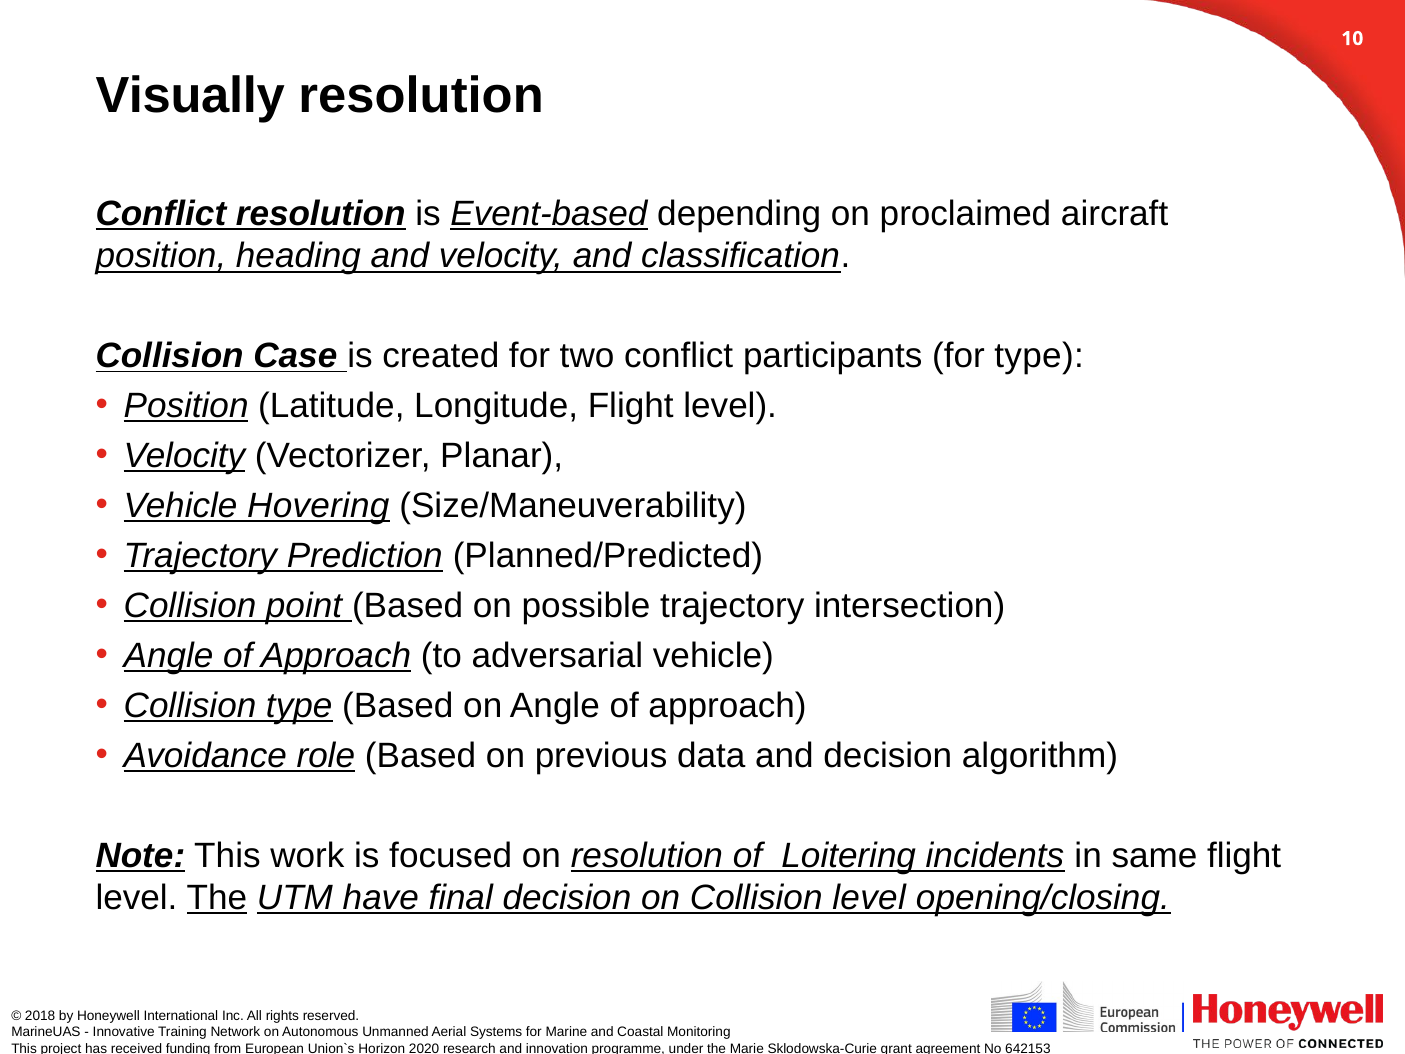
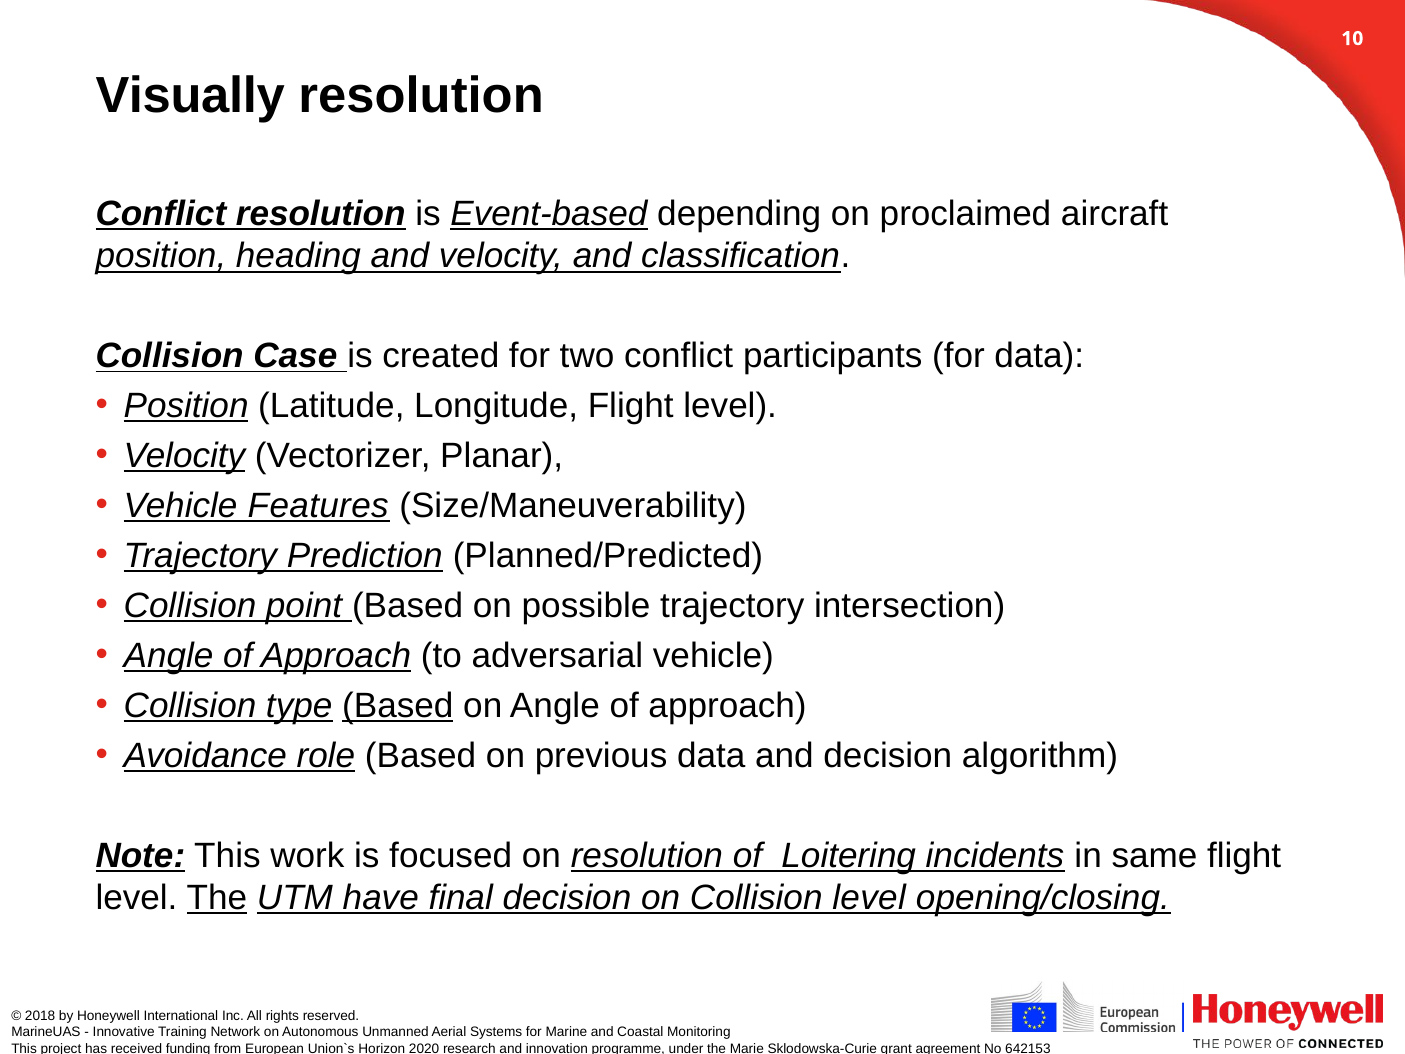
for type: type -> data (1039, 356)
Hovering: Hovering -> Features (318, 506)
Based underline: none -> present (398, 706)
